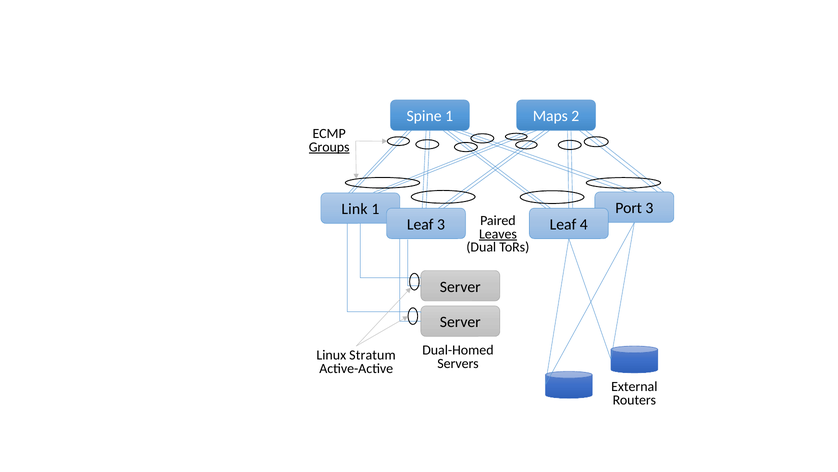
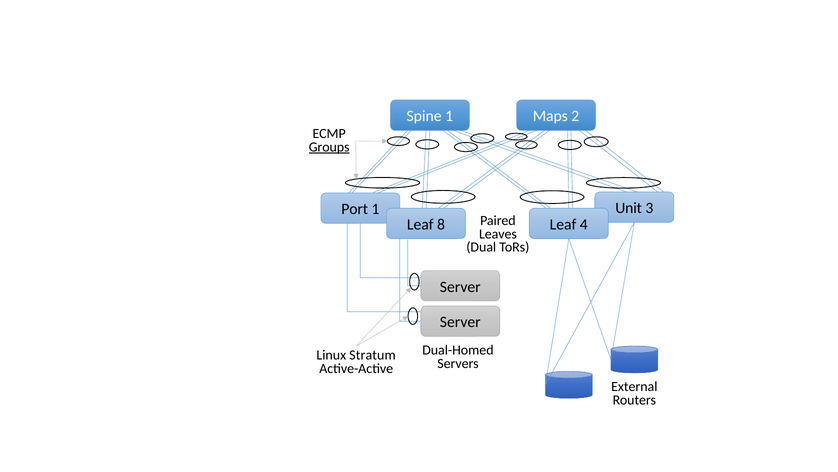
Port: Port -> Unit (629, 208)
Link: Link -> Port (355, 209)
Leaf 3: 3 -> 8 (441, 224)
Leaves underline: present -> none (498, 234)
